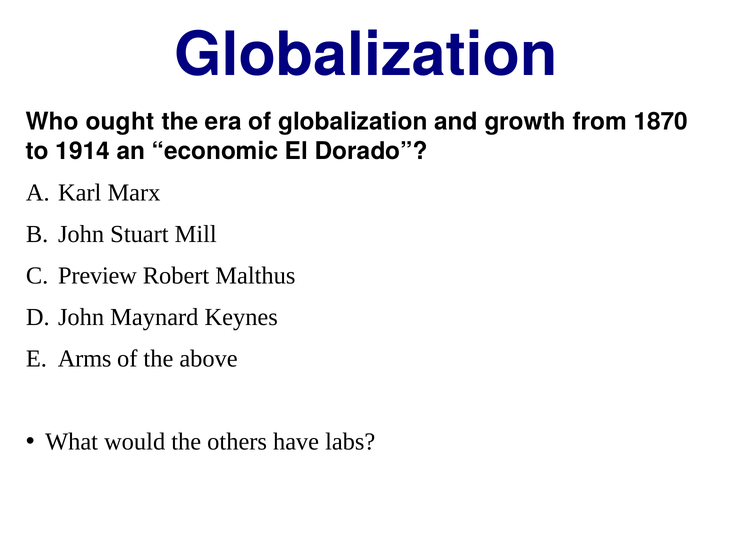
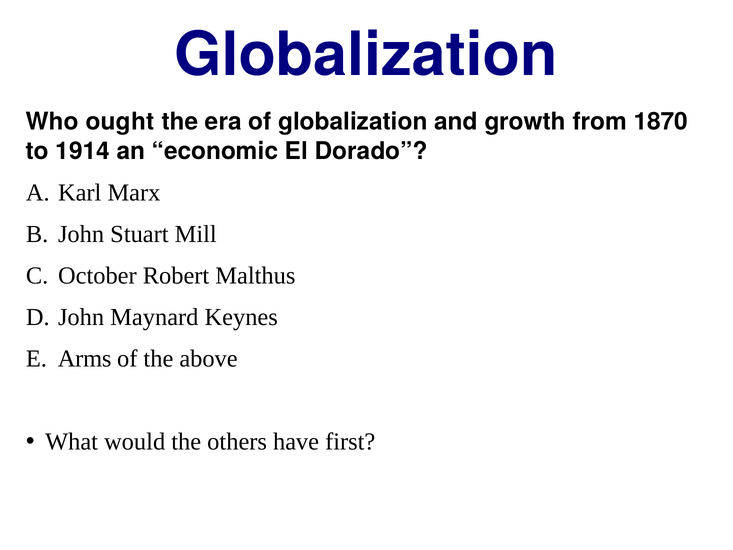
Preview: Preview -> October (97, 276)
labs: labs -> first (350, 442)
